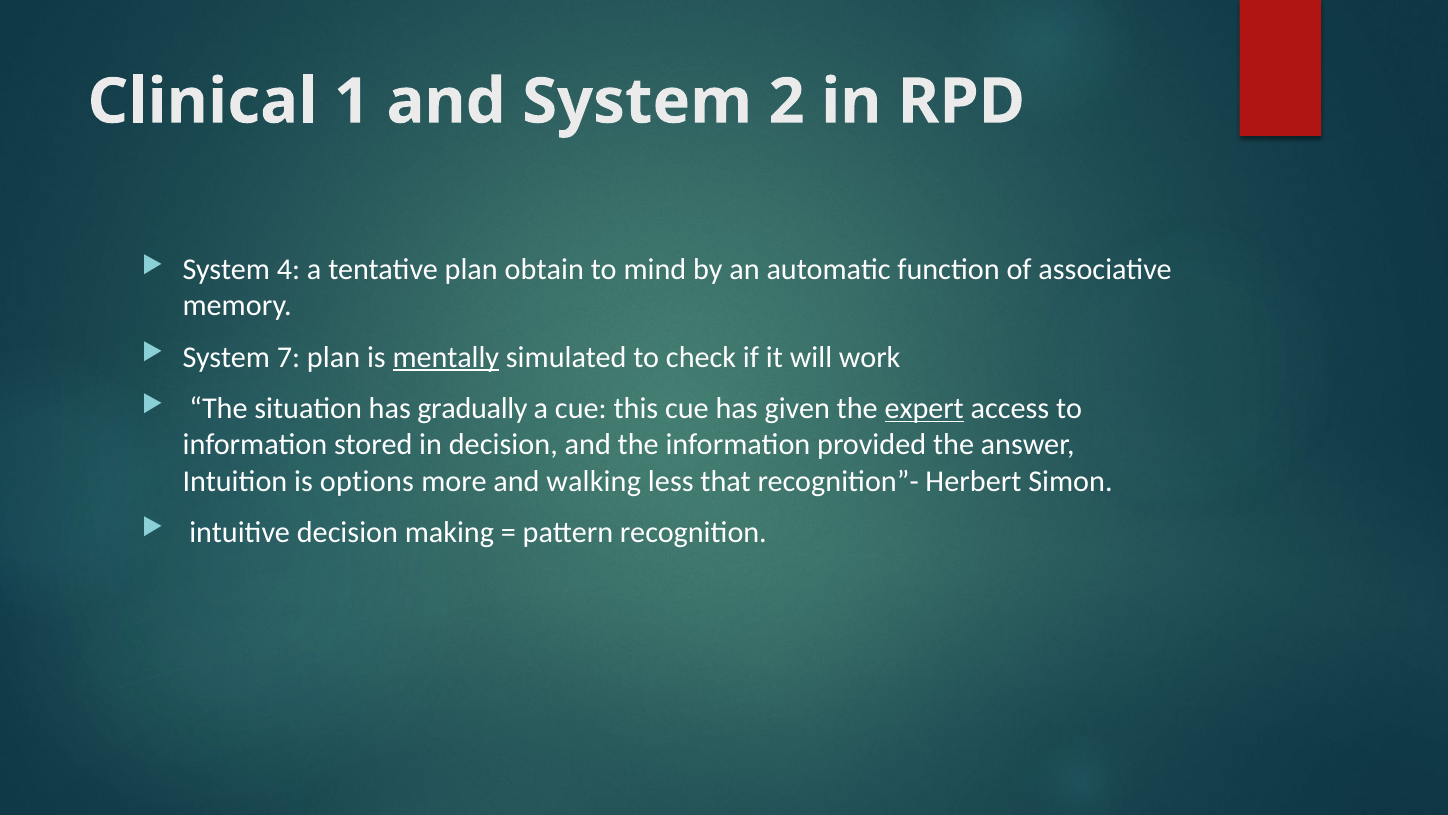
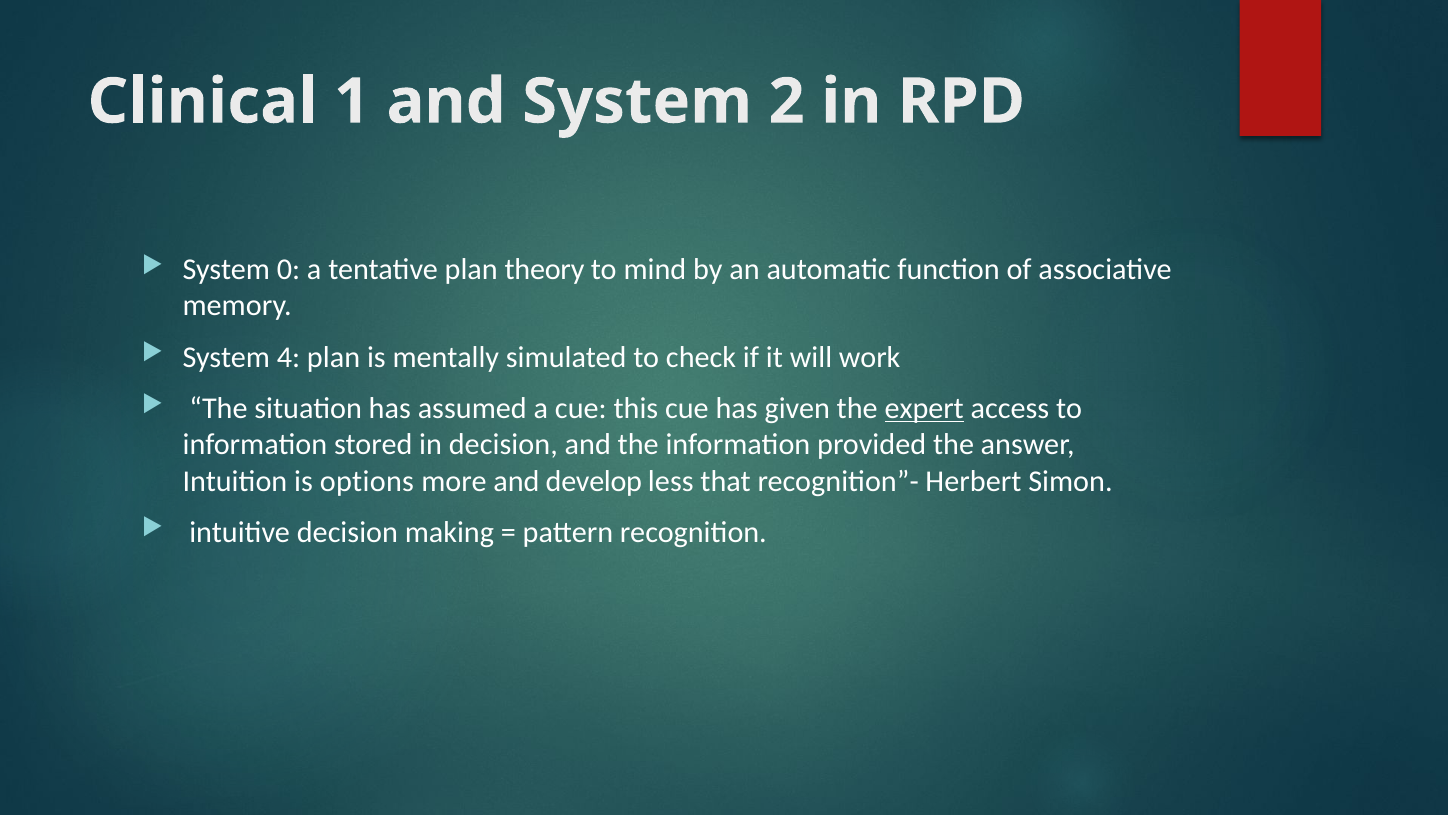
4: 4 -> 0 (288, 269)
obtain: obtain -> theory (545, 269)
7: 7 -> 4 (288, 357)
mentally underline: present -> none (446, 357)
gradually: gradually -> assumed (472, 408)
walking: walking -> develop (594, 481)
